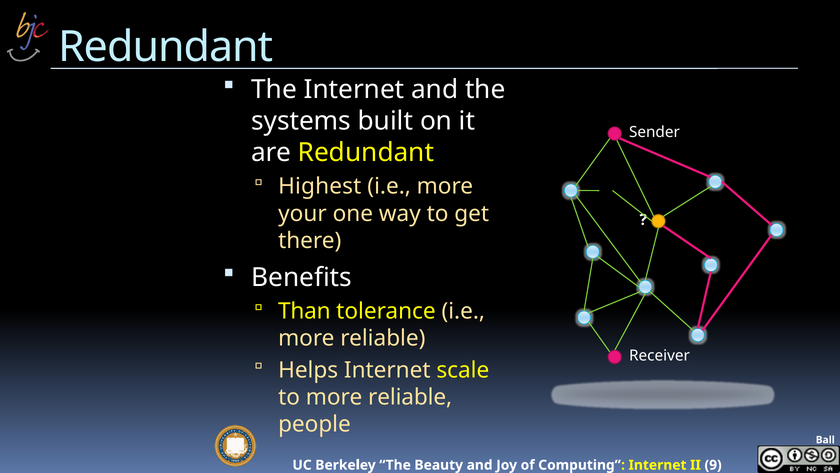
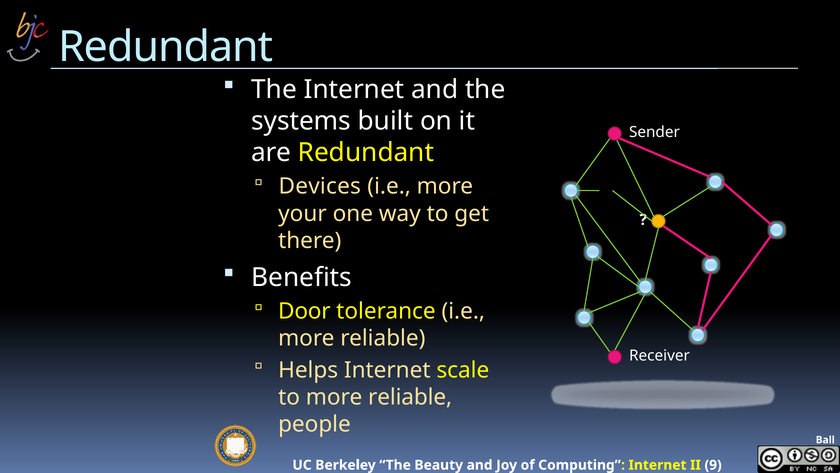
Highest: Highest -> Devices (320, 186)
Than: Than -> Door (304, 311)
